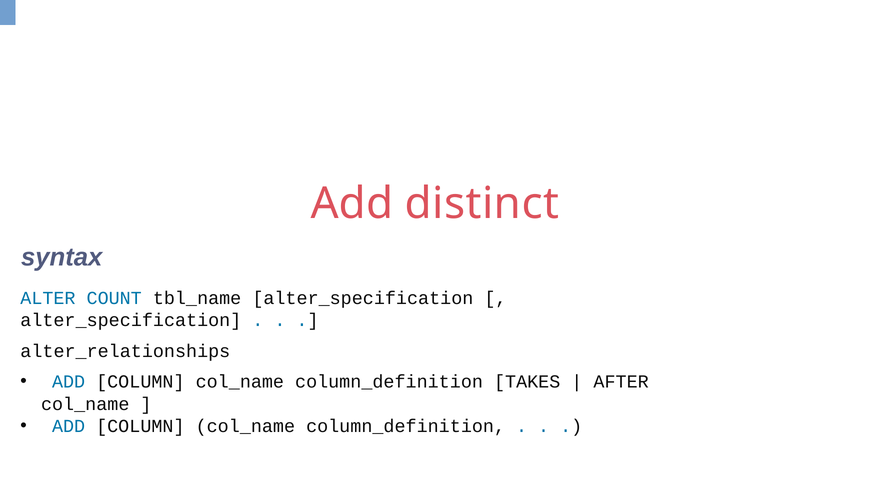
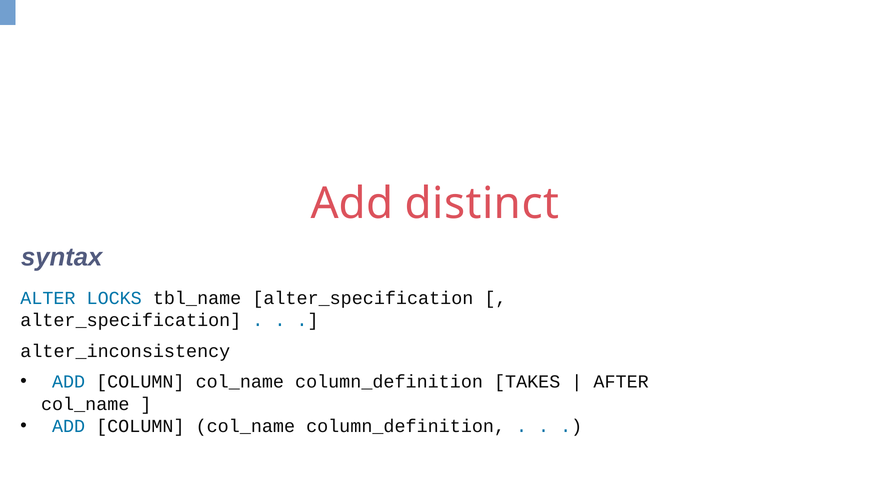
COUNT: COUNT -> LOCKS (114, 298)
alter_relationships: alter_relationships -> alter_inconsistency (125, 351)
